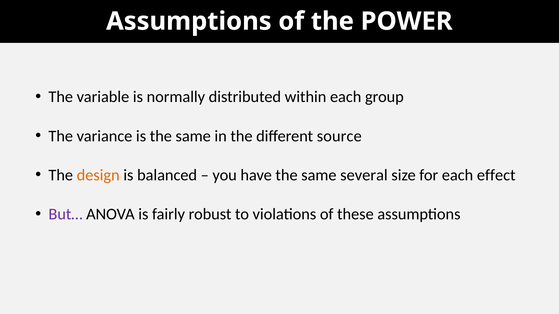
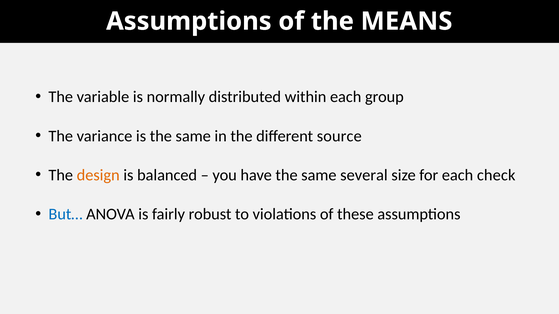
POWER: POWER -> MEANS (407, 21)
effect: effect -> check (496, 175)
But… colour: purple -> blue (66, 215)
